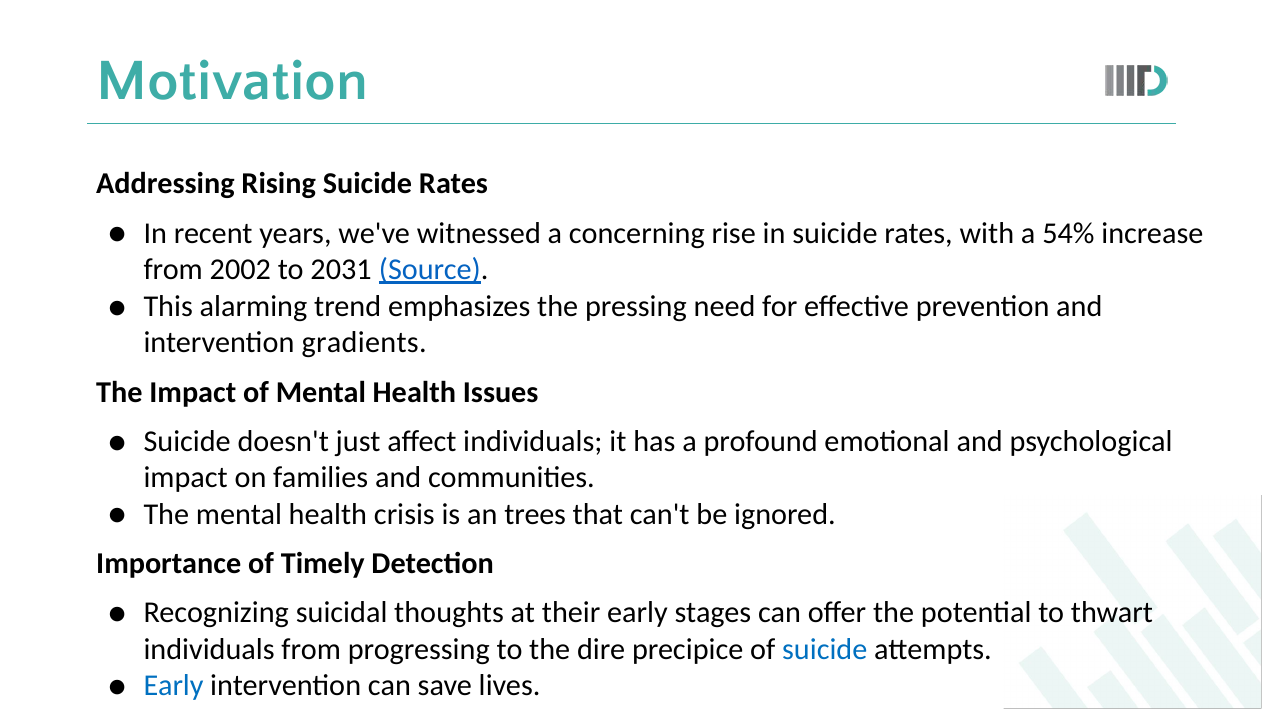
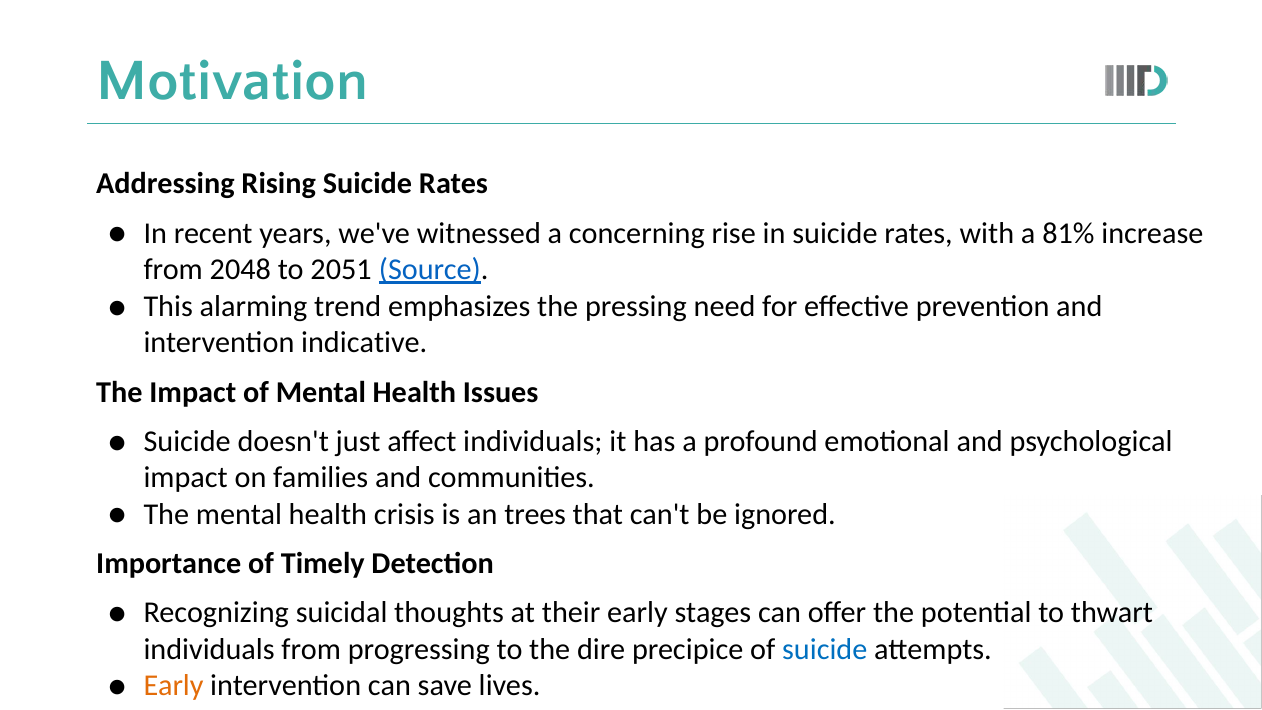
54%: 54% -> 81% (1068, 233)
2002: 2002 -> 2048 (240, 269)
2031: 2031 -> 2051 (341, 269)
gradients: gradients -> indicative (364, 343)
Early colour: blue -> orange (173, 685)
